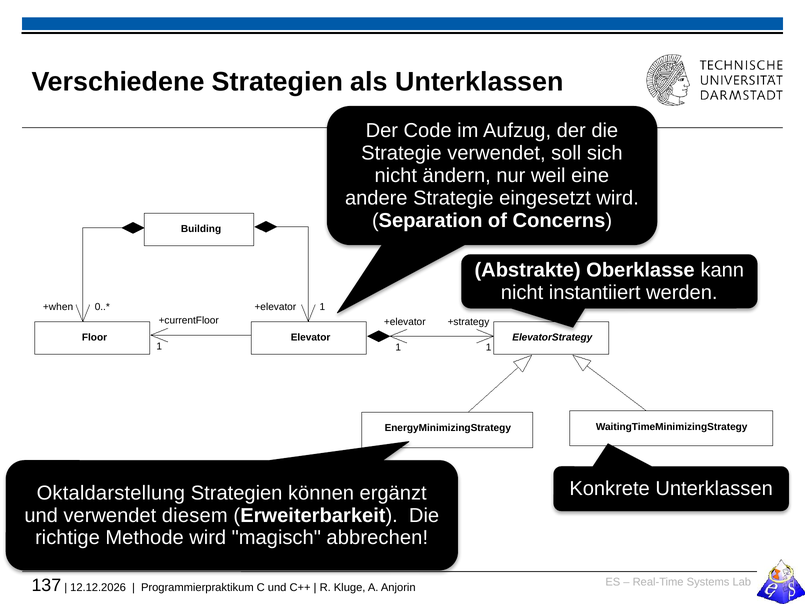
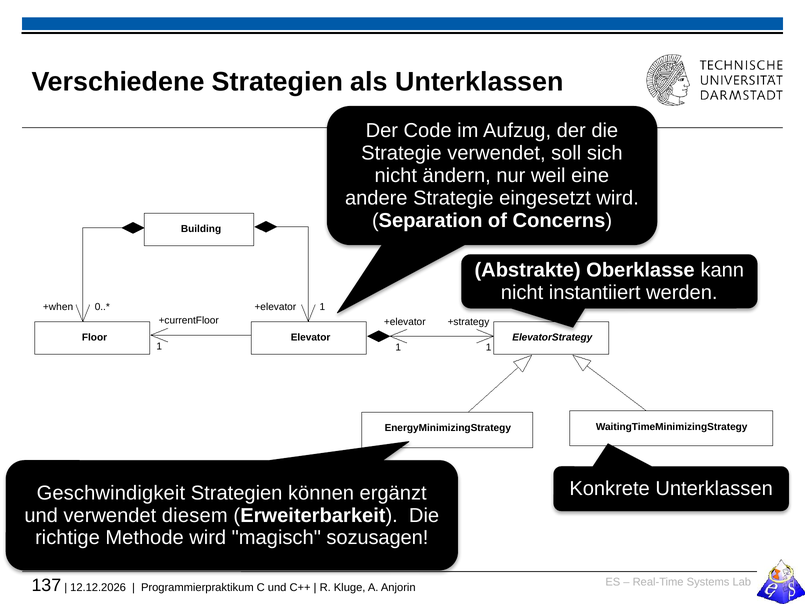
Oktaldarstellung: Oktaldarstellung -> Geschwindigkeit (111, 493)
abbrechen: abbrechen -> sozusagen (377, 538)
